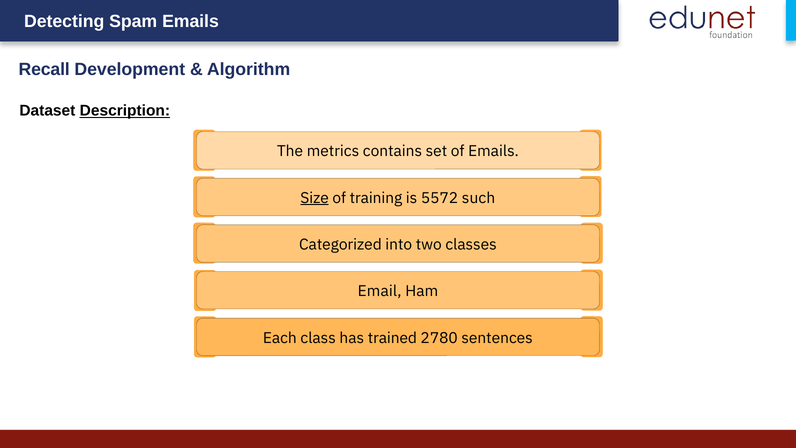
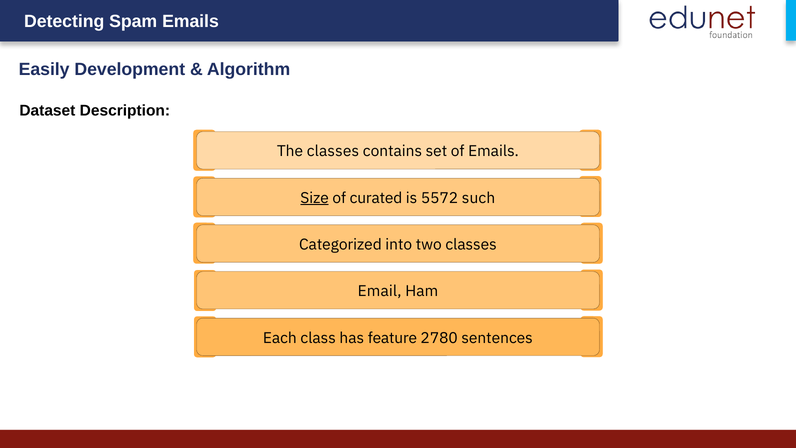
Recall: Recall -> Easily (44, 70)
Description underline: present -> none (125, 111)
The metrics: metrics -> classes (333, 151)
training: training -> curated (376, 198)
trained: trained -> feature (392, 338)
